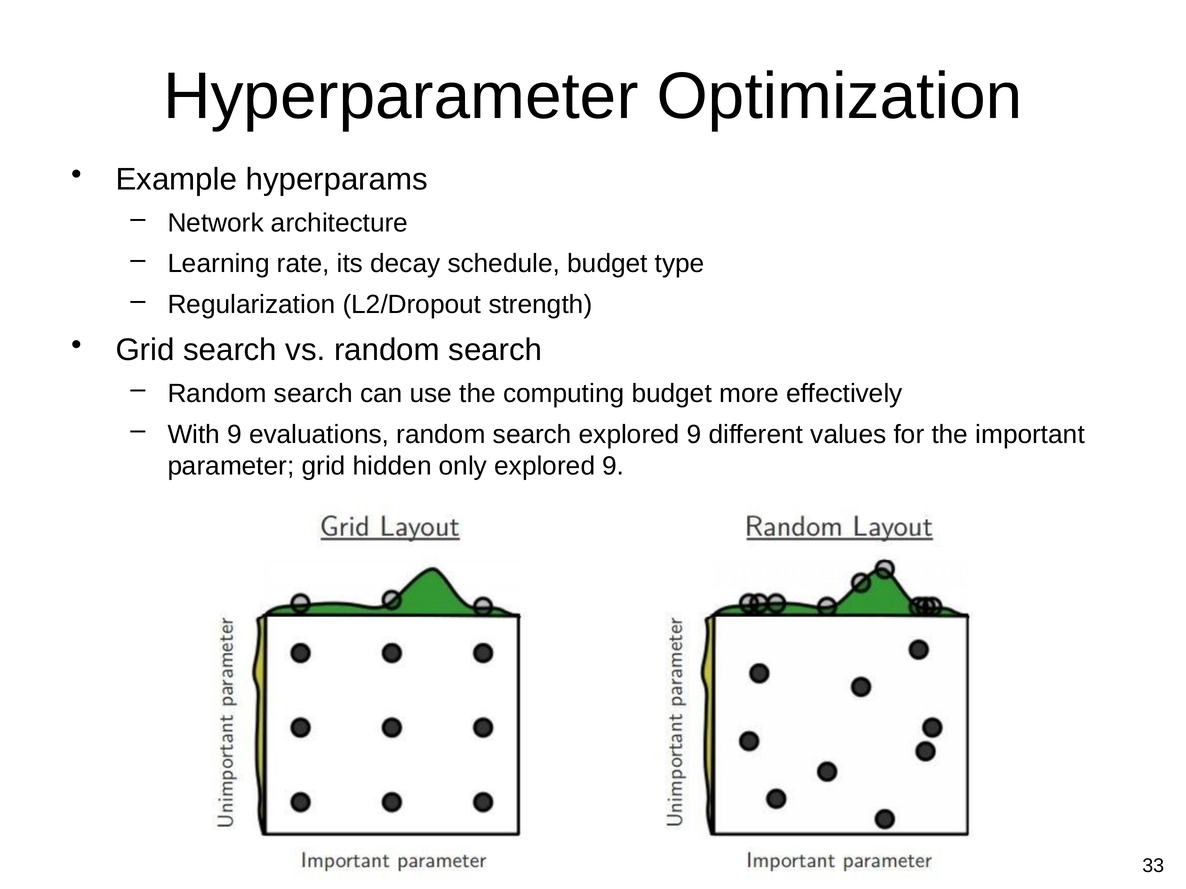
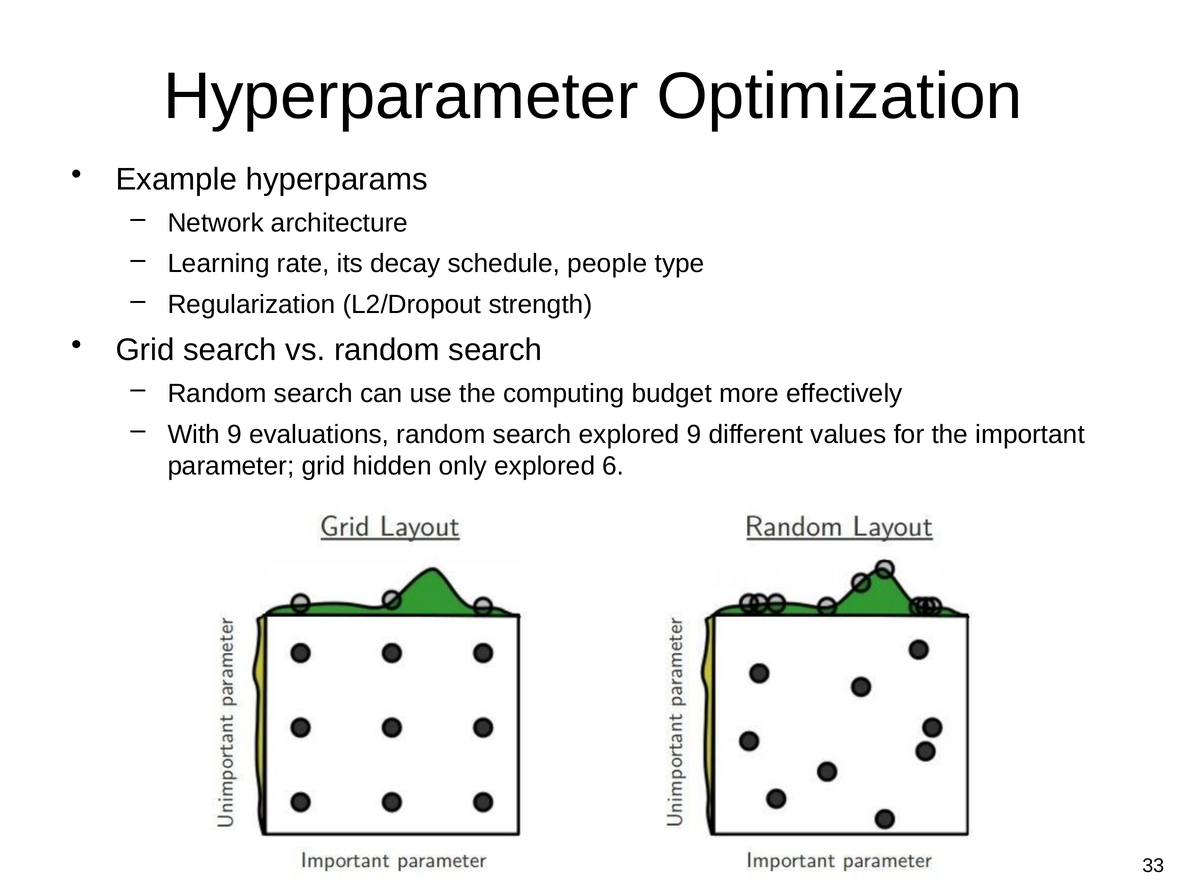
schedule budget: budget -> people (607, 264)
only explored 9: 9 -> 6 (613, 466)
